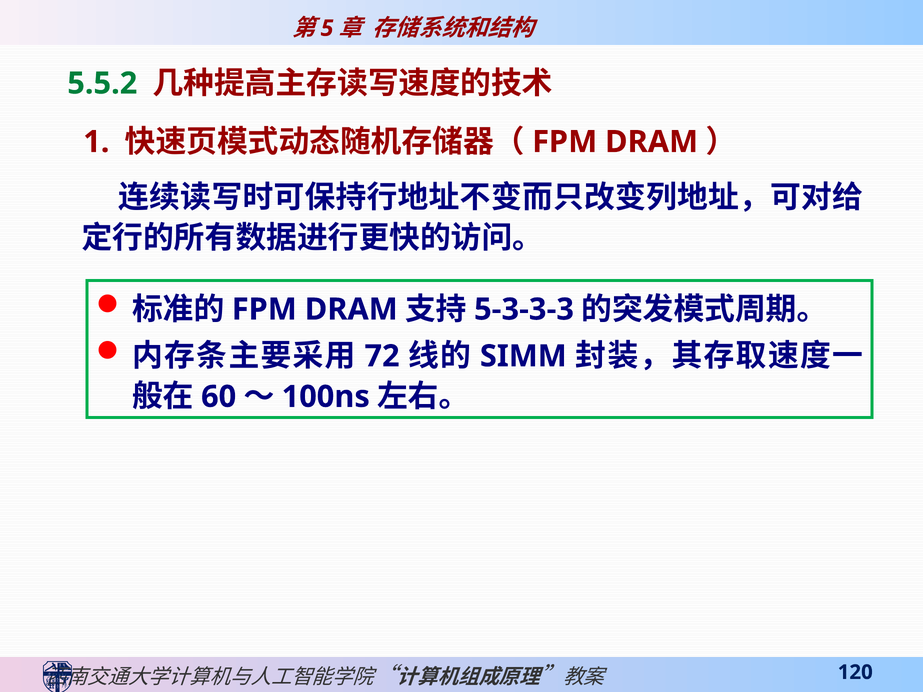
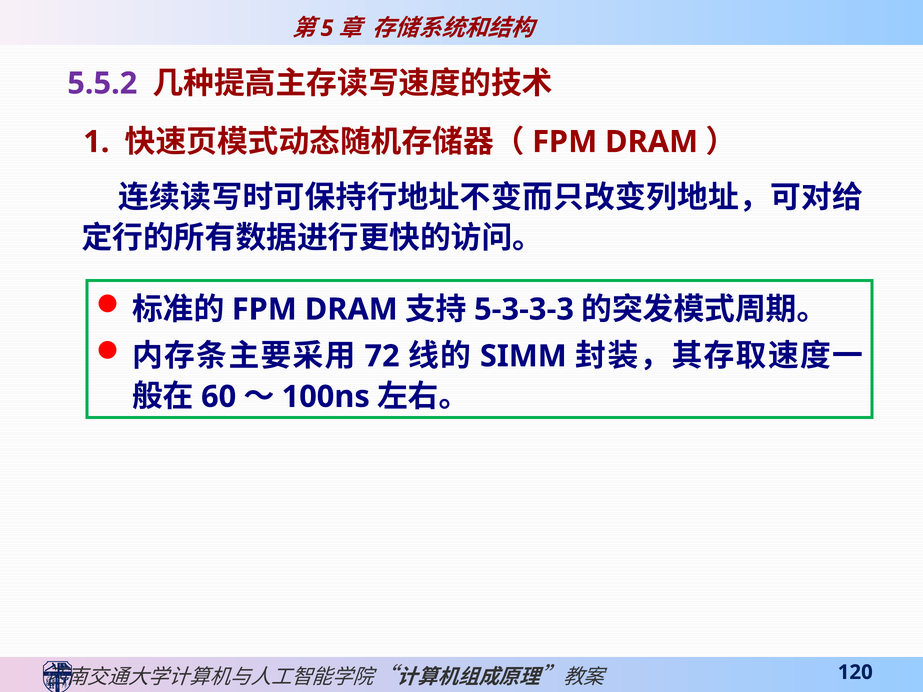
5.5.2 colour: green -> purple (102, 83)
